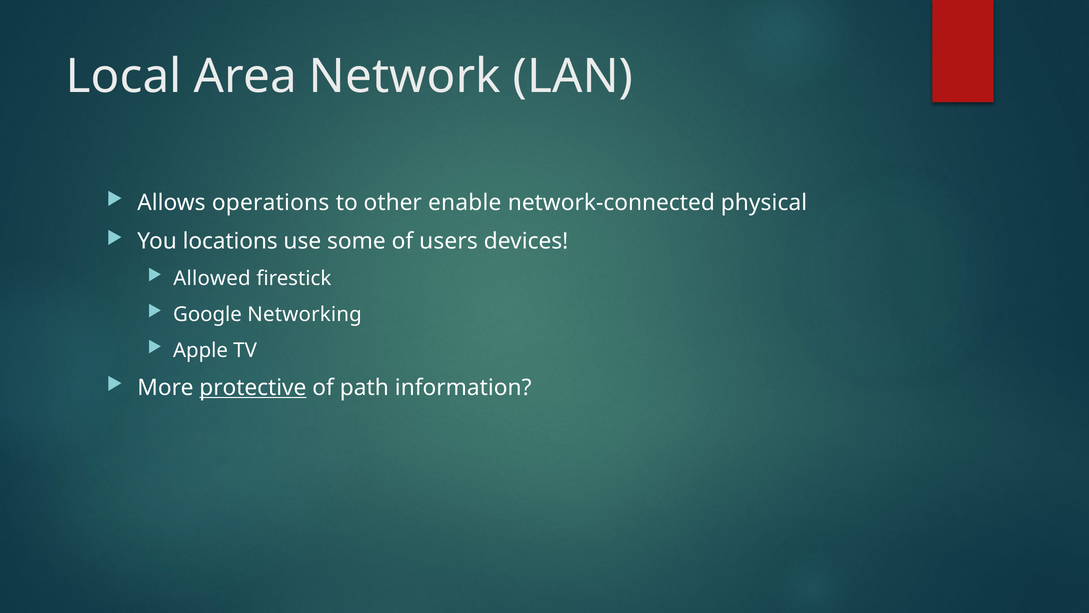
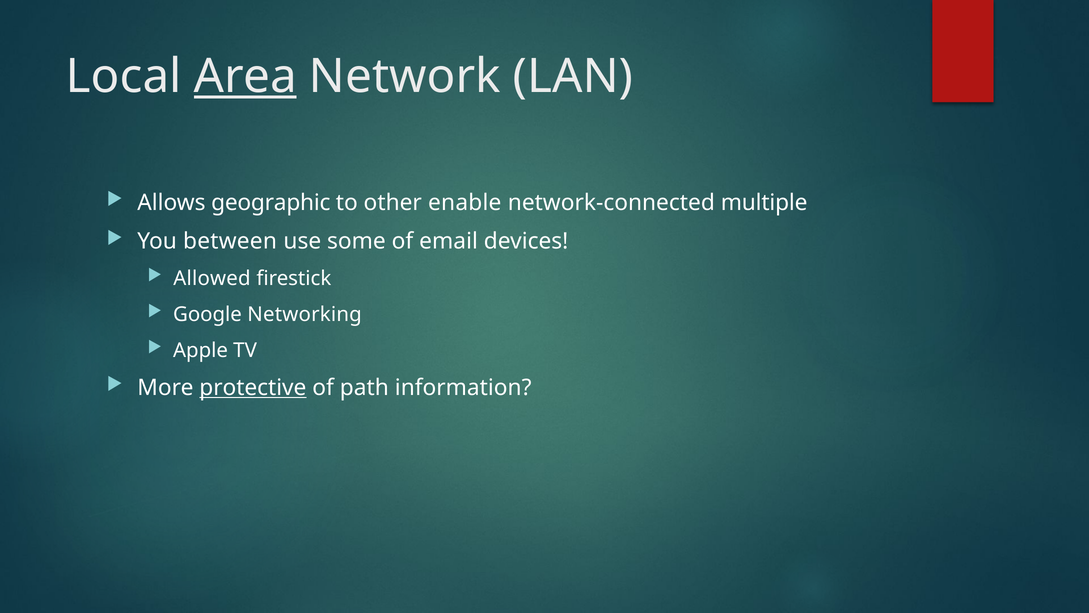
Area underline: none -> present (245, 76)
operations: operations -> geographic (271, 203)
physical: physical -> multiple (764, 203)
locations: locations -> between (230, 241)
users: users -> email (449, 241)
